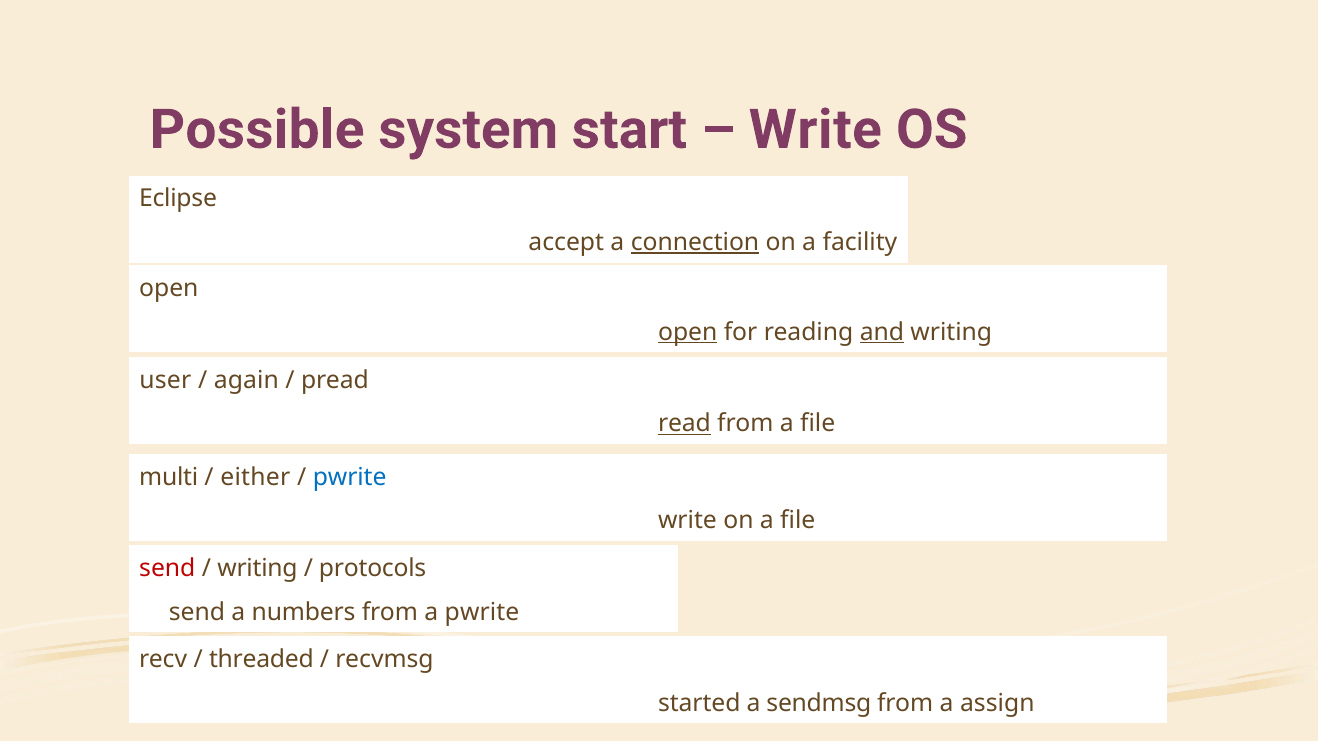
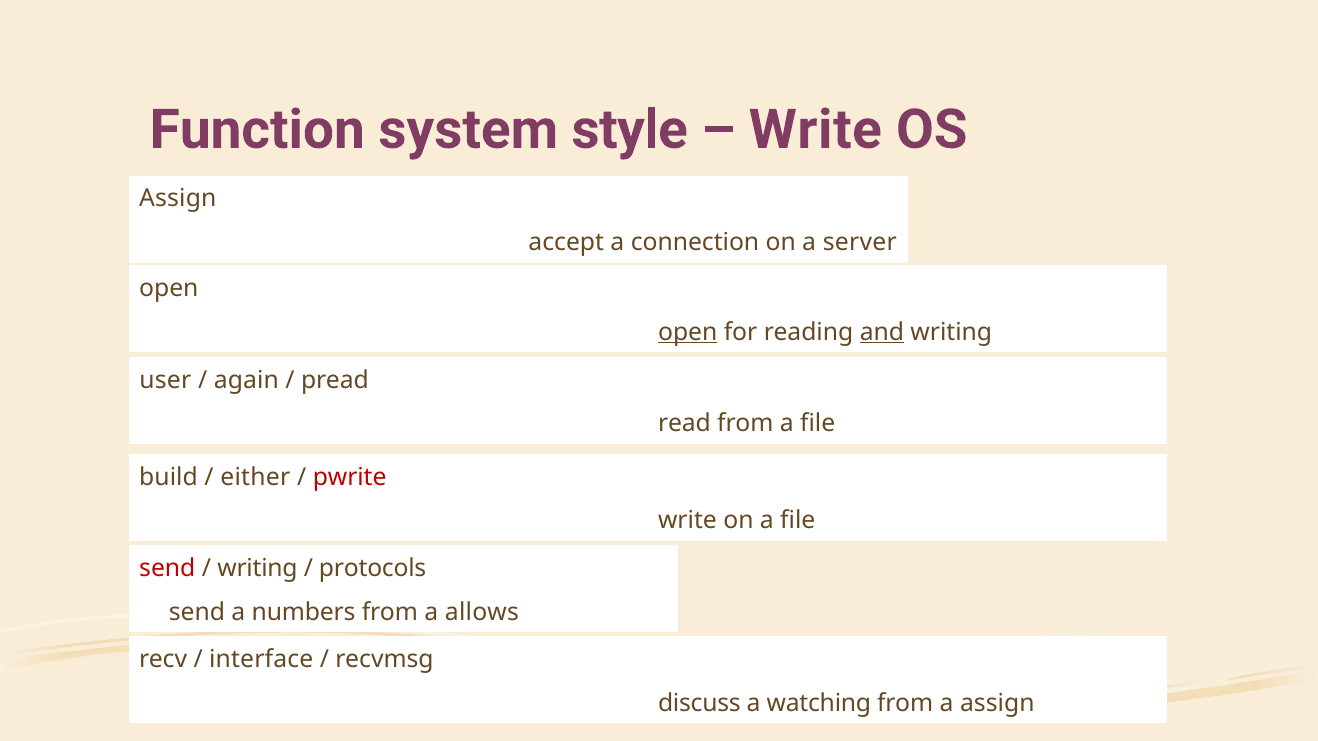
Possible: Possible -> Function (257, 130)
start: start -> style (630, 130)
Eclipse: Eclipse -> Assign (178, 199)
connection underline: present -> none (695, 242)
facility: facility -> server (860, 242)
read underline: present -> none (685, 424)
multi: multi -> build (169, 478)
pwrite colour: blue -> red (350, 478)
a pwrite: pwrite -> allows (482, 612)
threaded: threaded -> interface (261, 660)
started: started -> discuss (699, 703)
sendmsg: sendmsg -> watching (819, 703)
